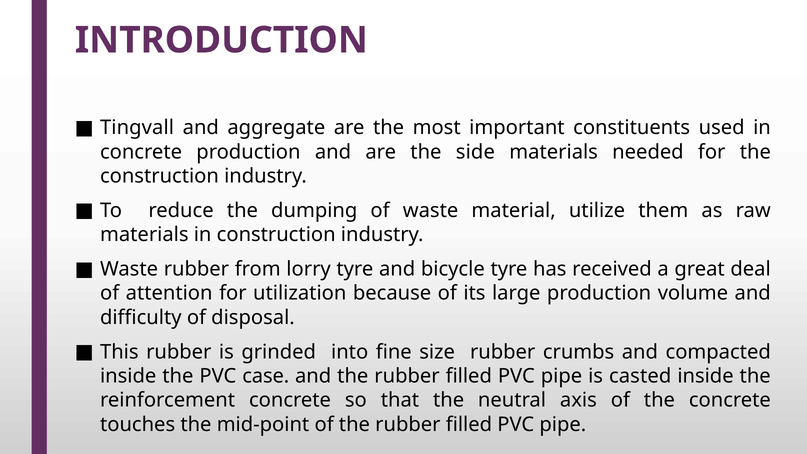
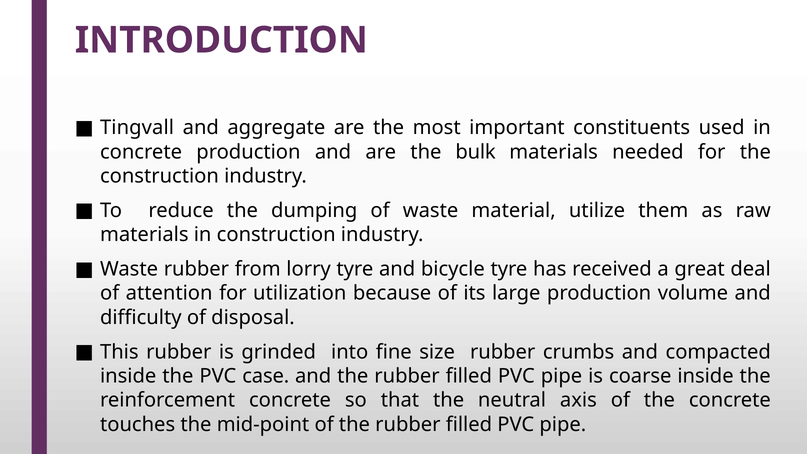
side: side -> bulk (476, 152)
casted: casted -> coarse (640, 376)
